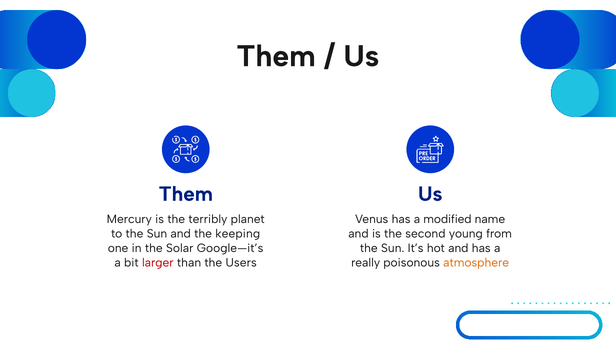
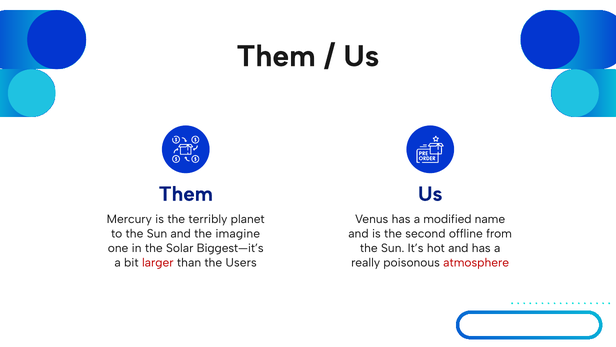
keeping: keeping -> imagine (238, 234)
young: young -> offline (466, 234)
Google—it’s: Google—it’s -> Biggest—it’s (230, 248)
atmosphere colour: orange -> red (476, 262)
